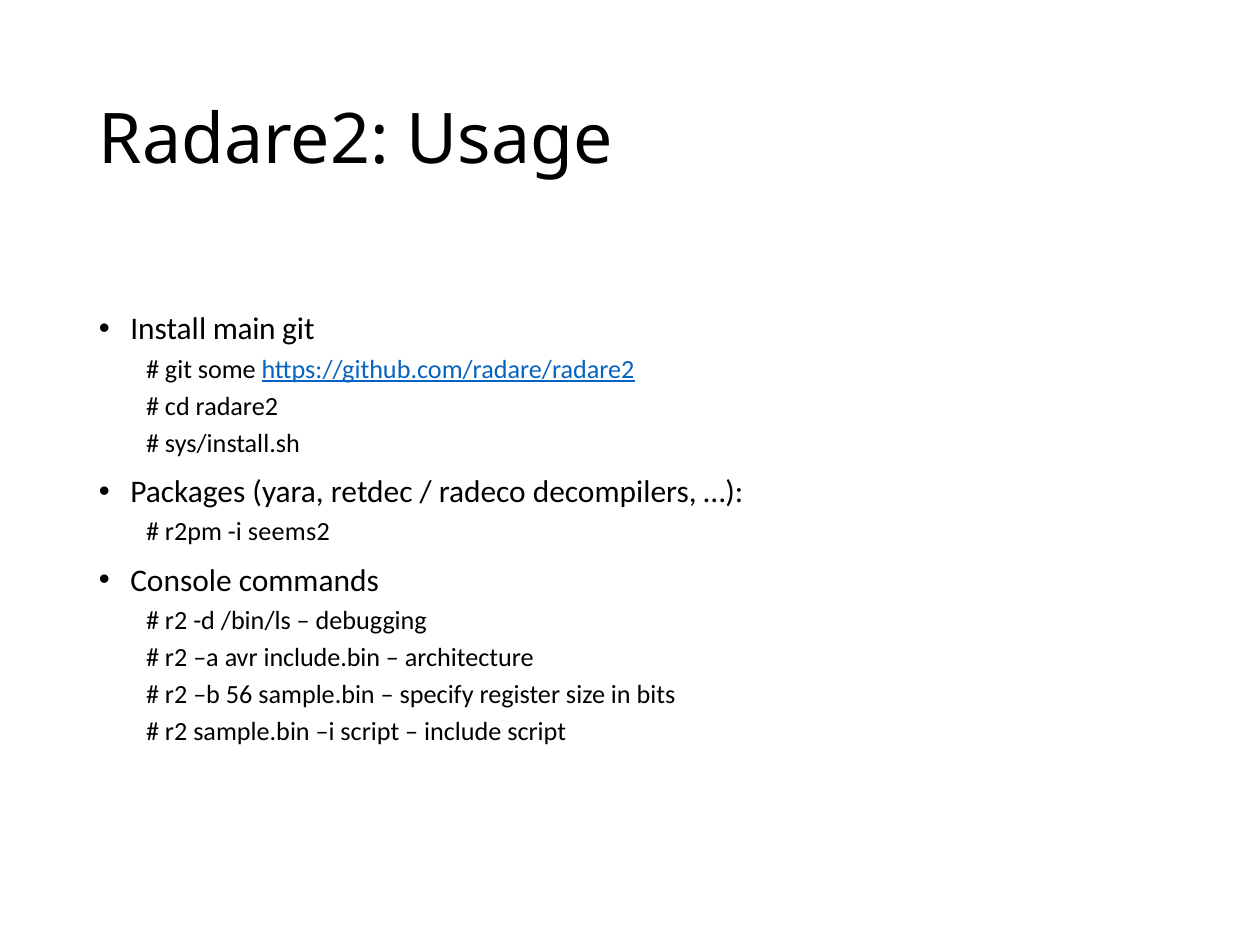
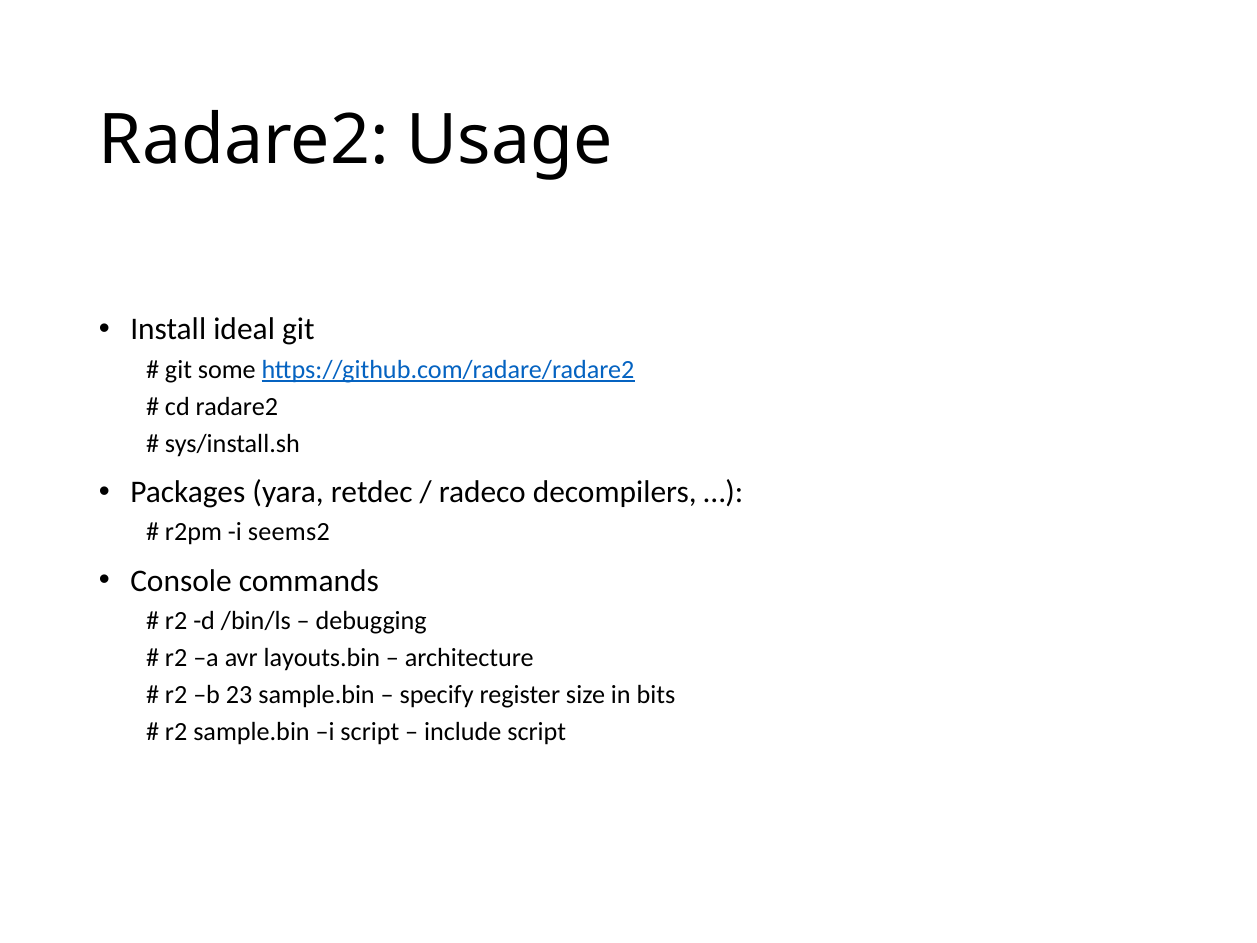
main: main -> ideal (244, 329)
include.bin: include.bin -> layouts.bin (322, 657)
56: 56 -> 23 (239, 694)
